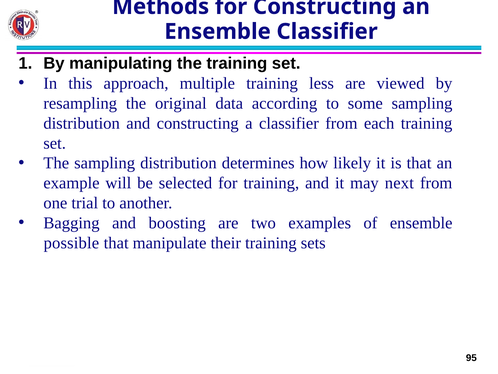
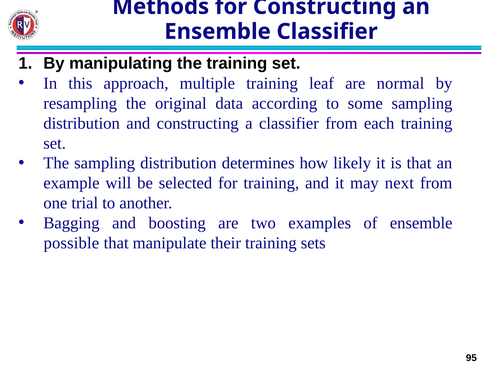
less: less -> leaf (322, 83)
viewed: viewed -> normal (400, 83)
